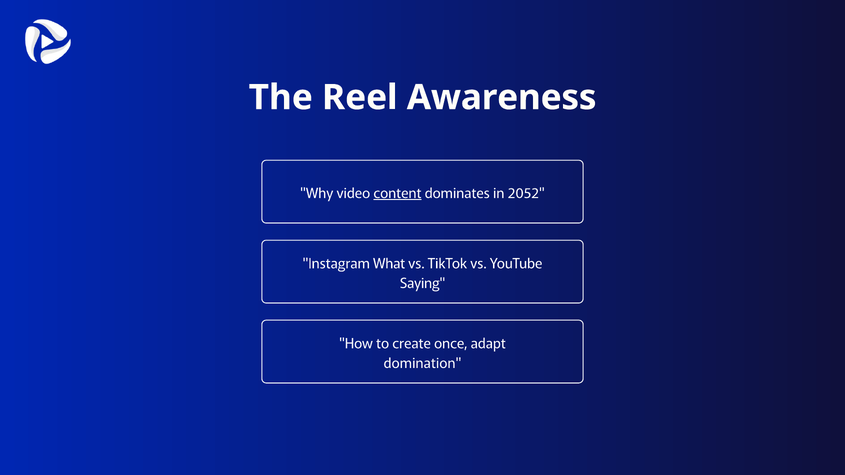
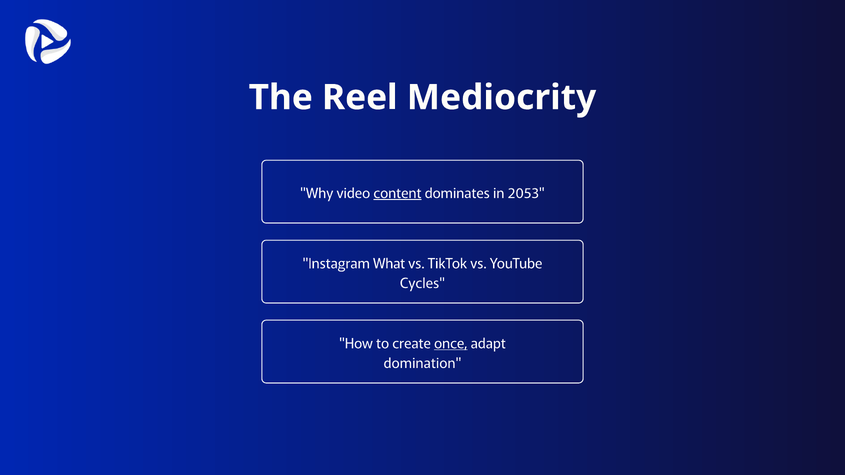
Awareness: Awareness -> Mediocrity (501, 98)
2052: 2052 -> 2053 (526, 194)
Saying: Saying -> Cycles (422, 284)
once underline: none -> present (451, 344)
